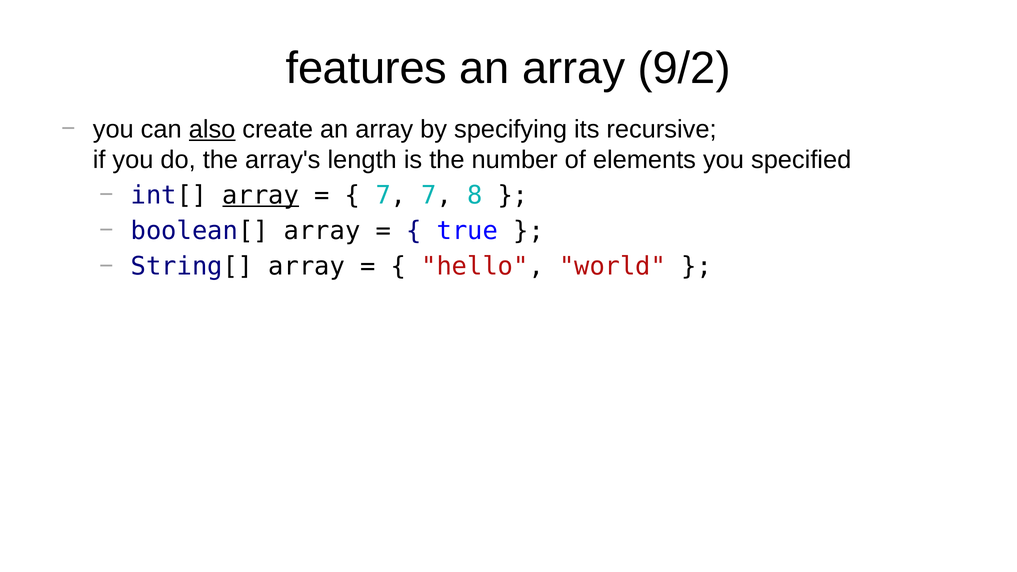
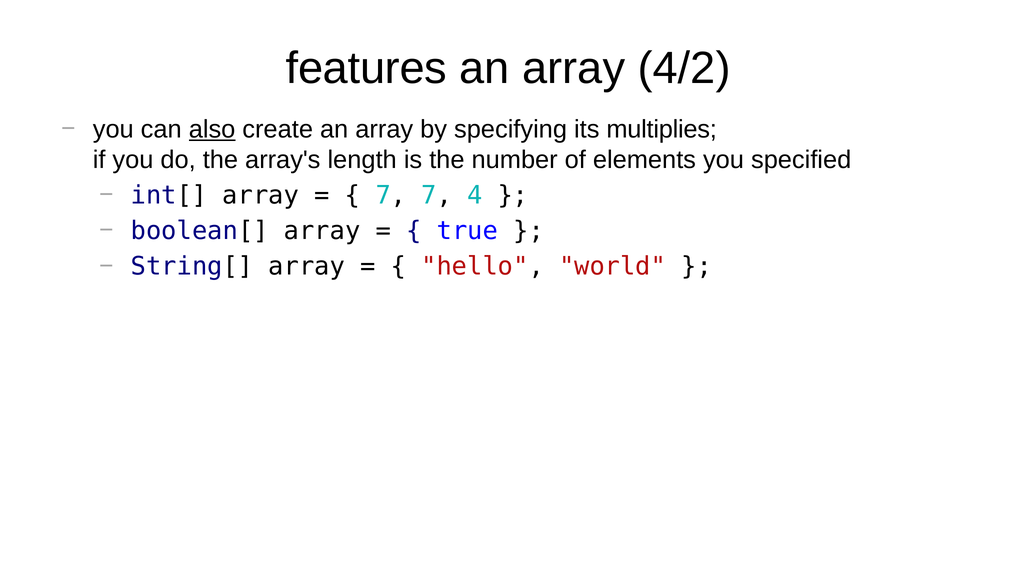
9/2: 9/2 -> 4/2 (684, 69)
recursive: recursive -> multiplies (662, 129)
array underline: present -> none (261, 195)
8: 8 -> 4 (475, 195)
